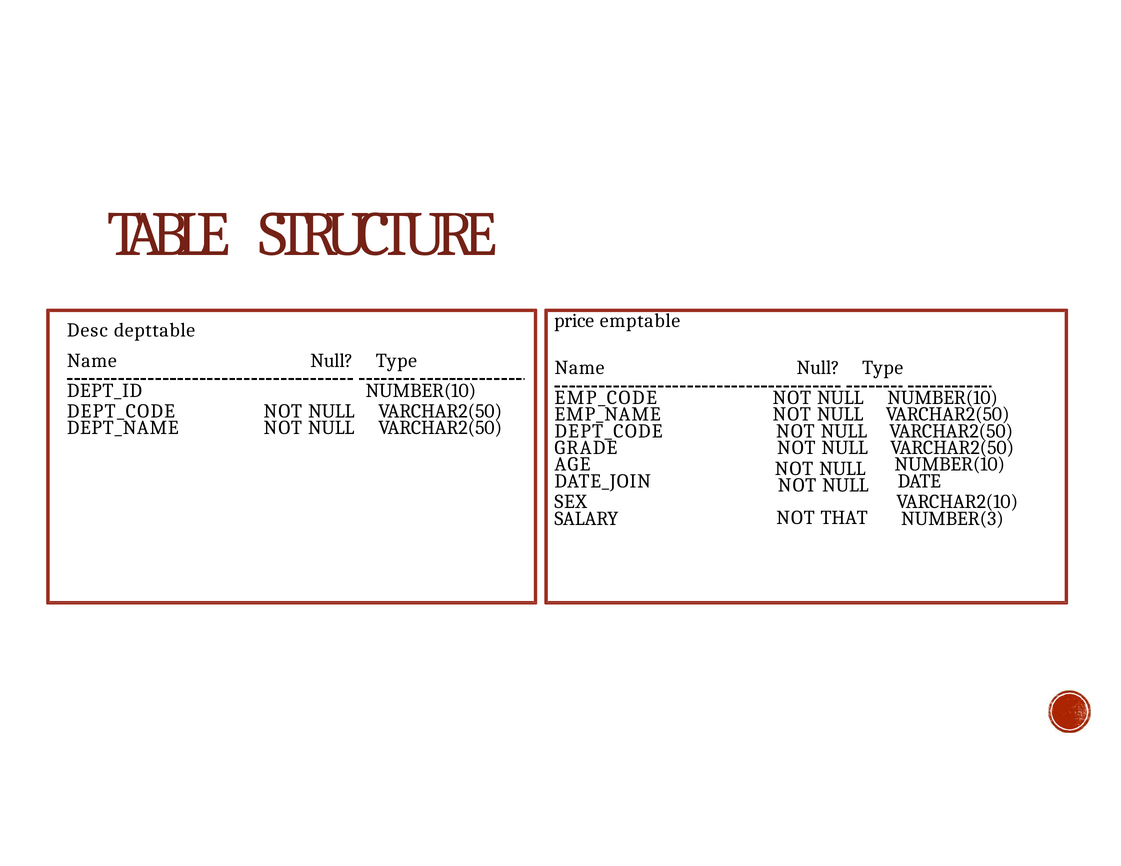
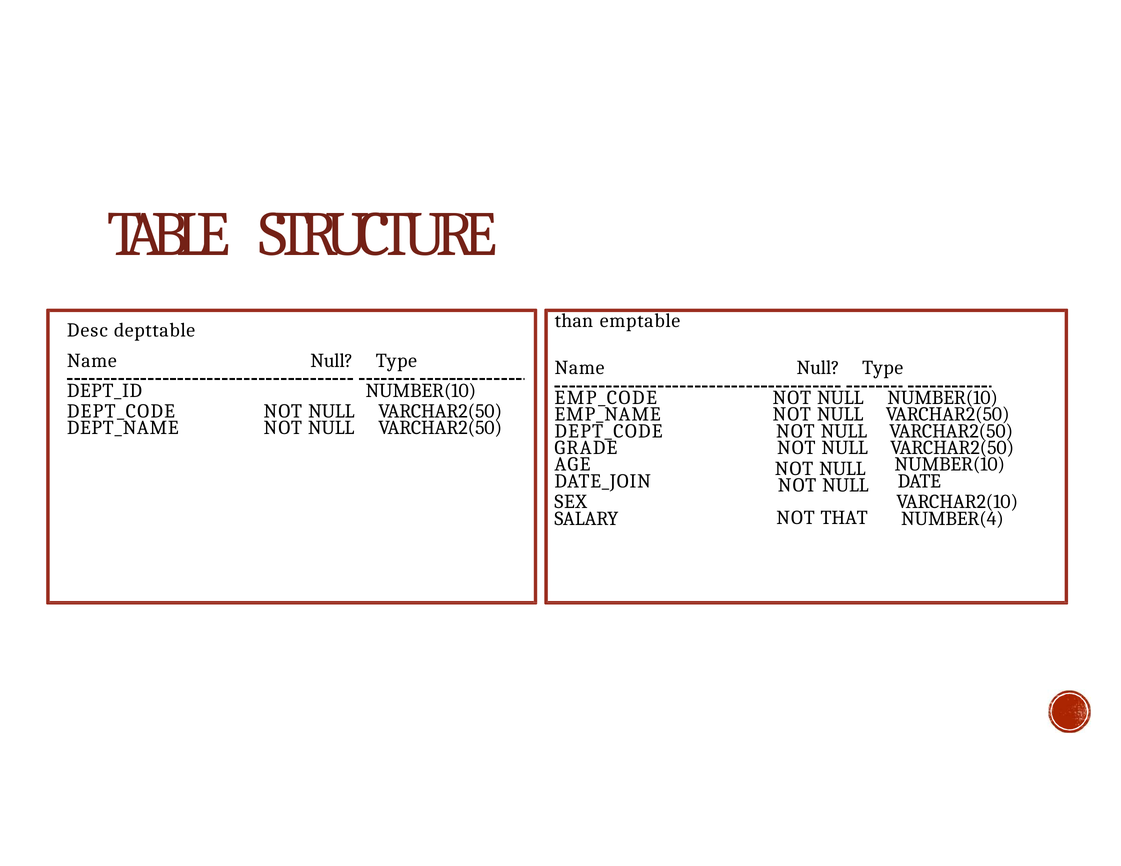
price: price -> than (574, 321)
NUMBER(3: NUMBER(3 -> NUMBER(4 (952, 519)
